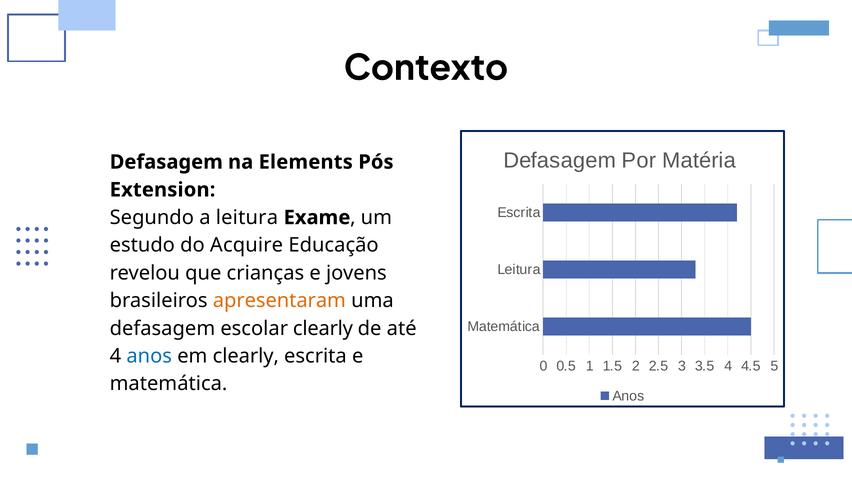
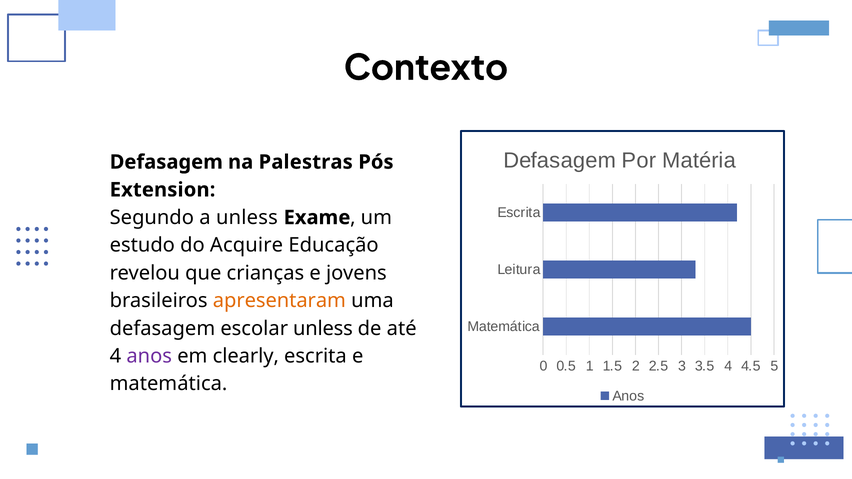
Elements: Elements -> Palestras (306, 162)
a leitura: leitura -> unless (247, 218)
escolar clearly: clearly -> unless (323, 329)
anos colour: blue -> purple (149, 356)
